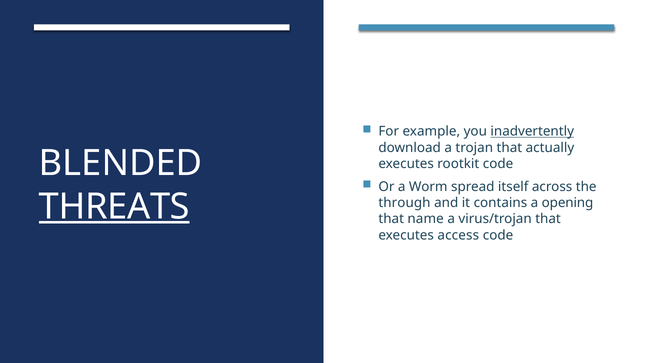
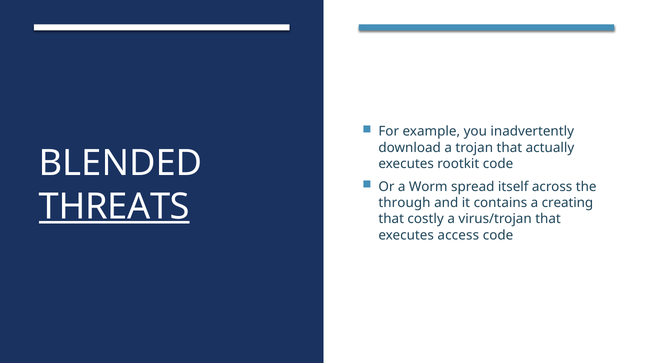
inadvertently underline: present -> none (532, 131)
opening: opening -> creating (567, 203)
name: name -> costly (426, 219)
